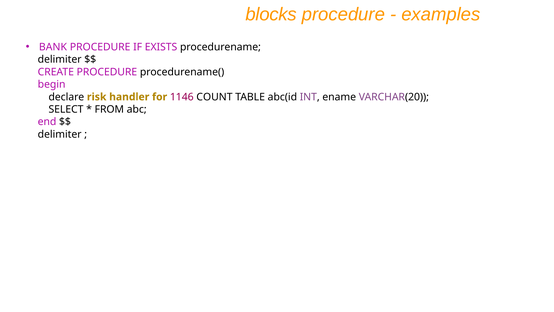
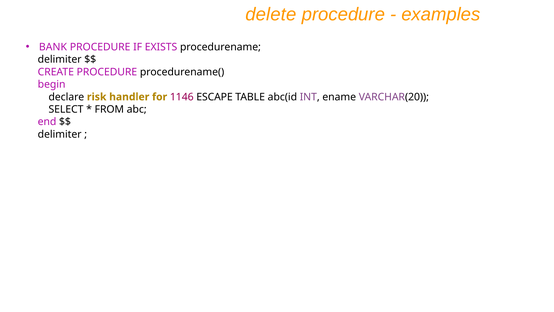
blocks: blocks -> delete (271, 14)
COUNT: COUNT -> ESCAPE (215, 97)
